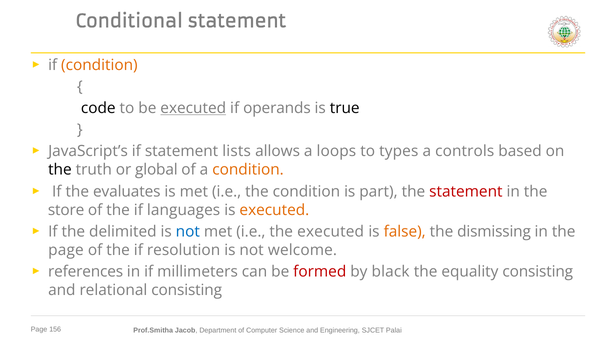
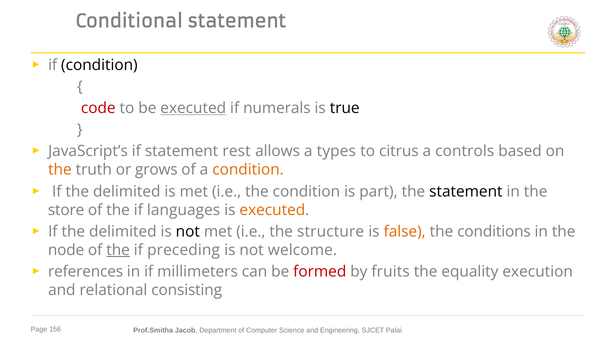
condition colour: orange -> black (99, 65)
code colour: black -> red (98, 108)
operands: operands -> numerals (277, 108)
lists: lists -> rest (237, 151)
loops: loops -> types (336, 151)
types: types -> citrus (399, 151)
the colour: black -> orange (60, 170)
global: global -> grows (156, 170)
evaluates: evaluates -> delimited (127, 191)
statement colour: red -> black (466, 191)
not colour: blue -> black (188, 231)
the executed: executed -> structure (331, 231)
dismissing: dismissing -> conditions (494, 231)
page: page -> node (66, 250)
the underline: none -> present (118, 250)
resolution: resolution -> preceding (184, 250)
black: black -> fruits (391, 271)
equality consisting: consisting -> execution (538, 271)
